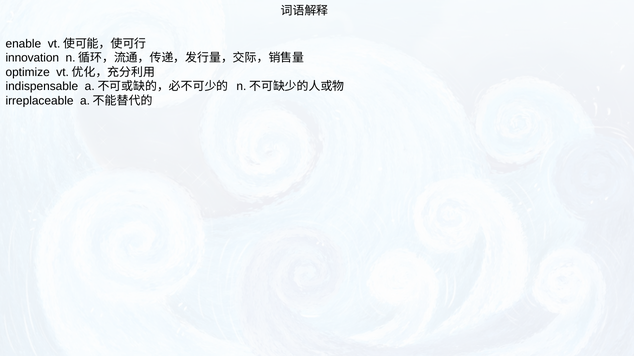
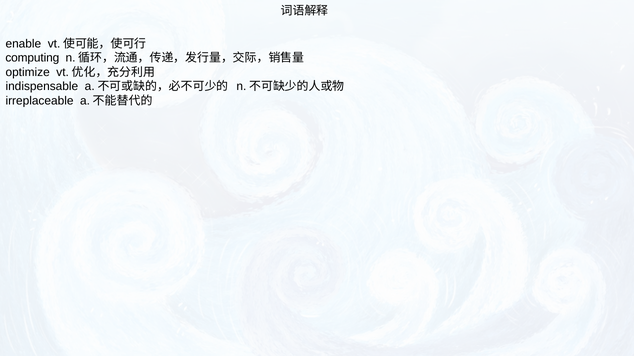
innovation: innovation -> computing (32, 58)
